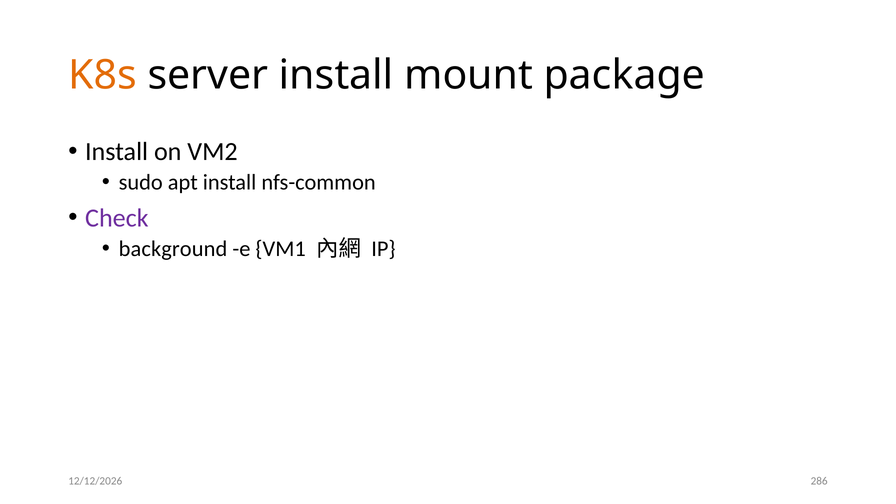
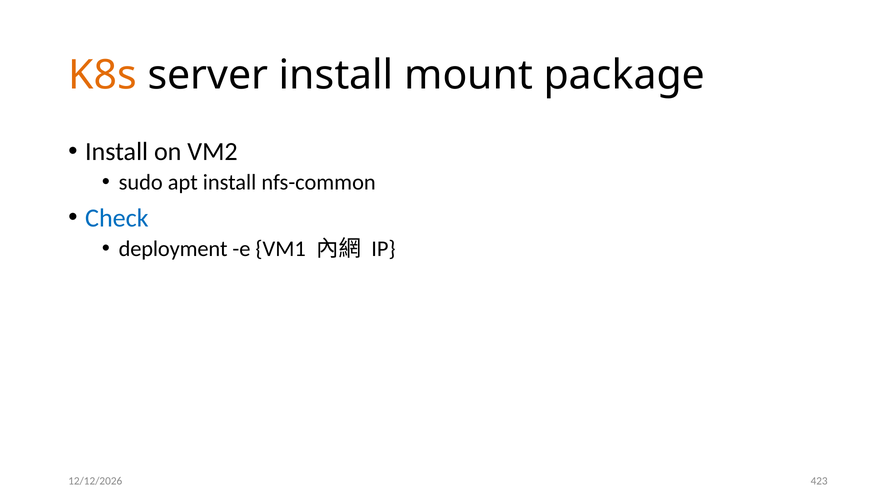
Check colour: purple -> blue (117, 218)
background: background -> deployment (173, 249)
286: 286 -> 423 (819, 481)
